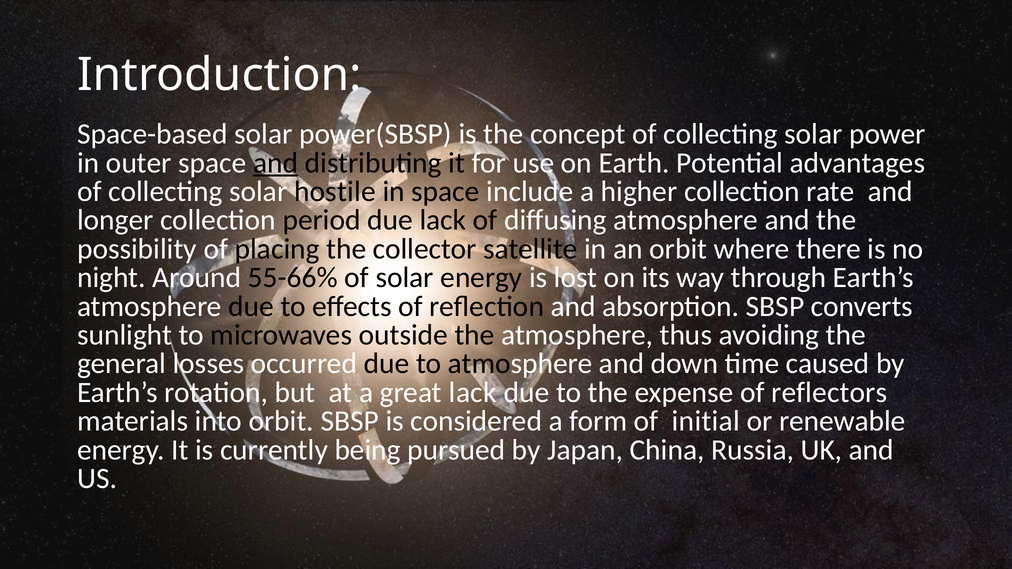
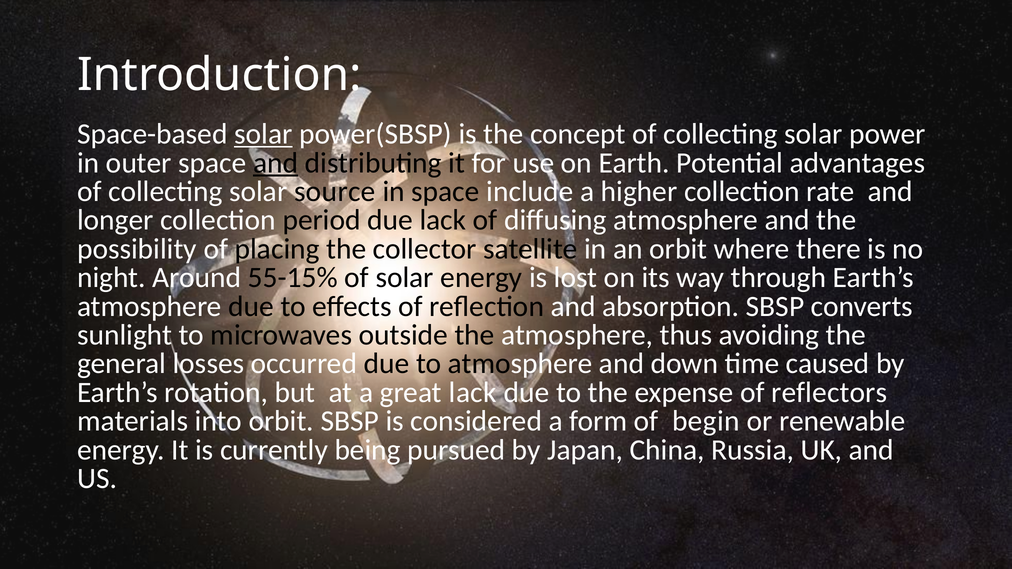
solar underline: none -> present (263, 134)
hostile: hostile -> source (335, 192)
55-66%: 55-66% -> 55-15% (293, 278)
initial: initial -> begin (706, 421)
